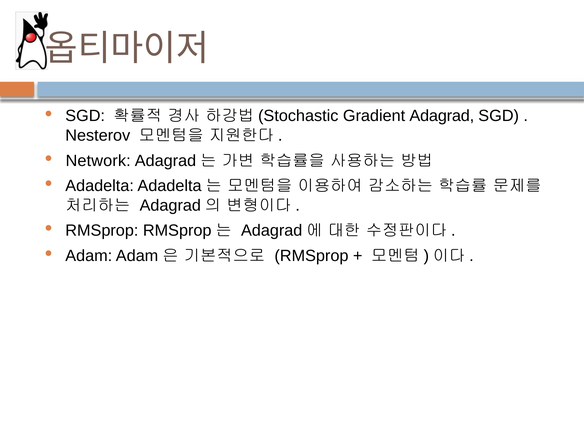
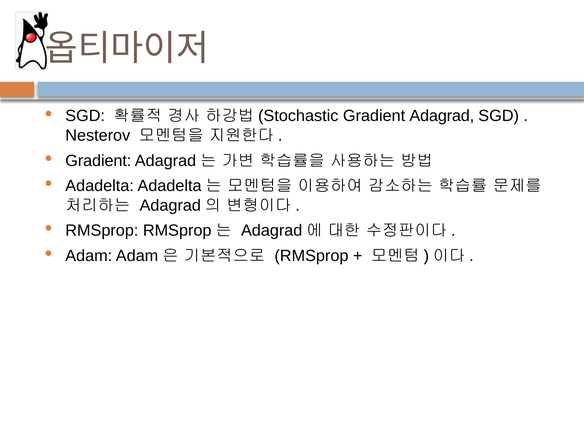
Network: Network -> Gradient (98, 161)
